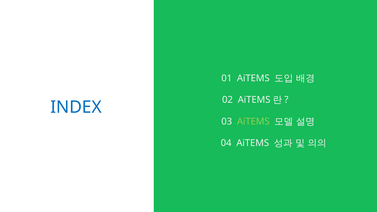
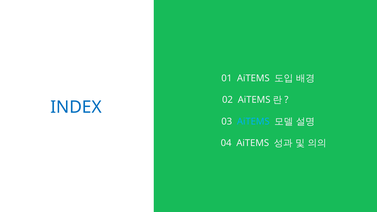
AiTEMS colour: light green -> light blue (253, 121)
